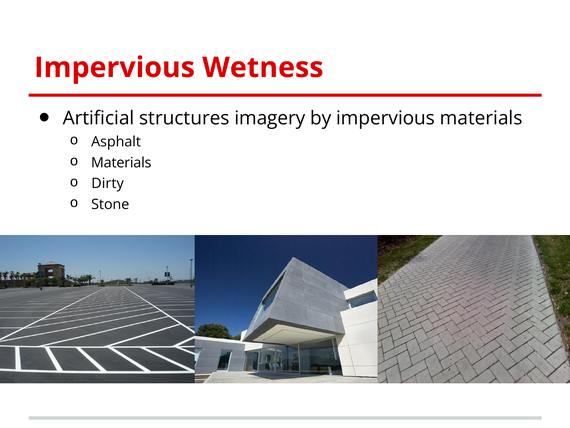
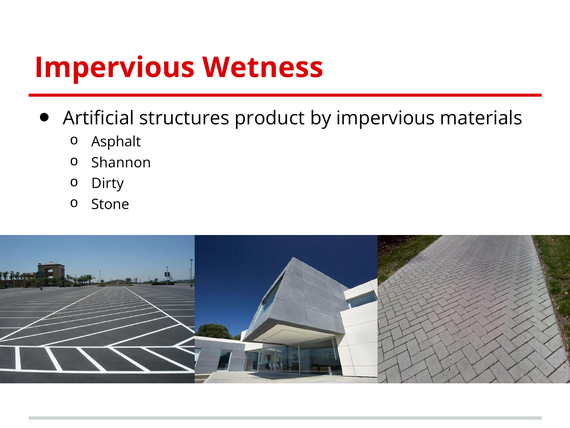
imagery: imagery -> product (270, 118)
Materials: Materials -> Shannon (121, 162)
